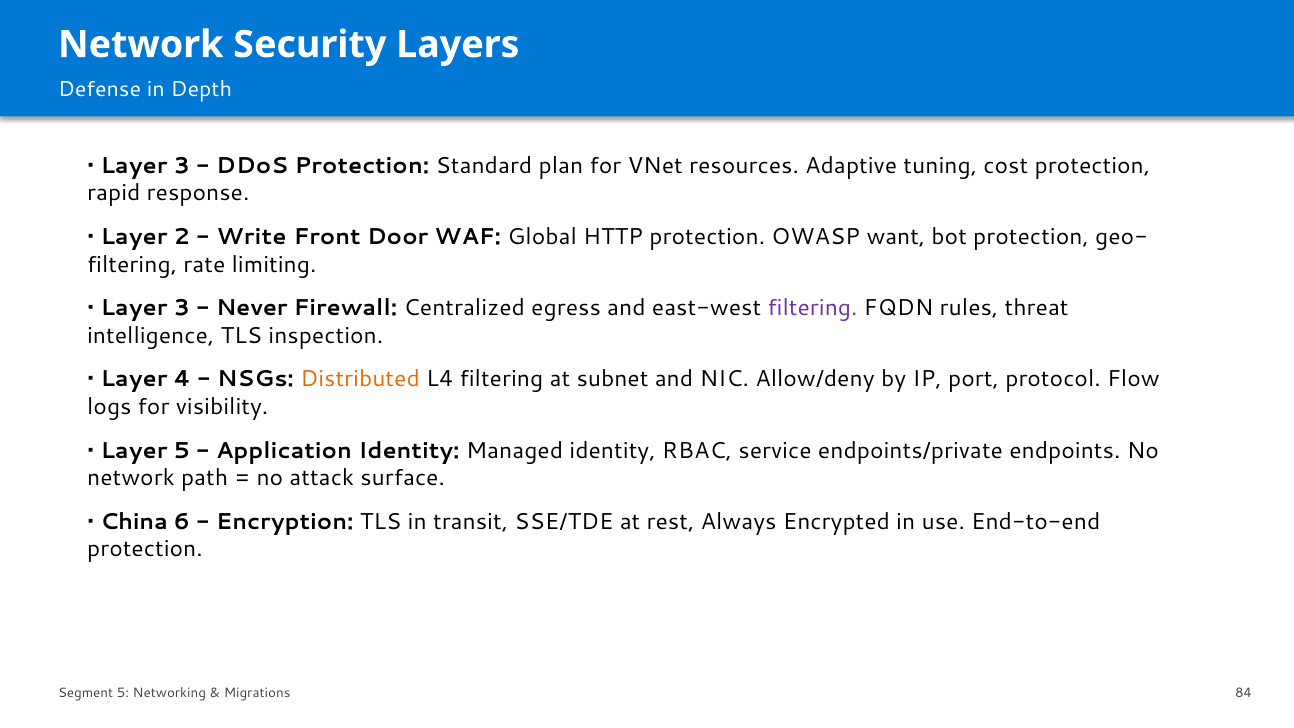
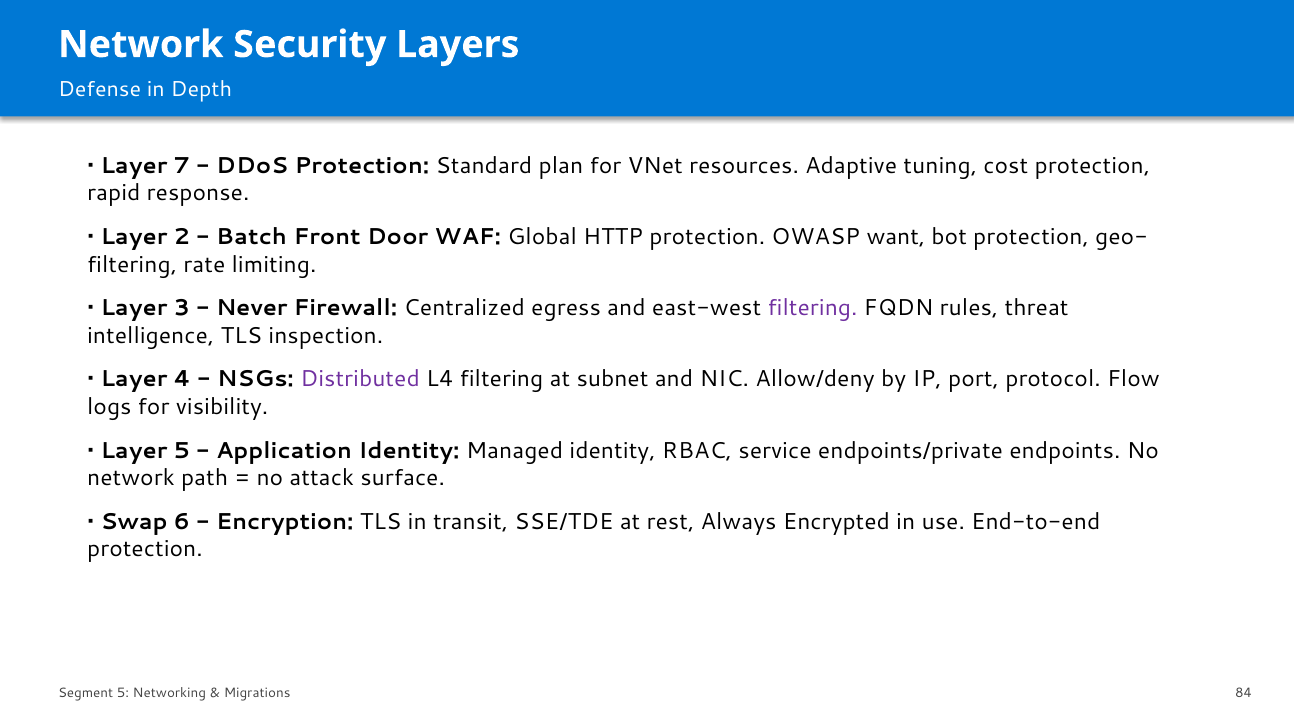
3: 3 -> 7 (182, 166)
Write: Write -> Batch (252, 237)
Distributed colour: orange -> purple (360, 379)
China: China -> Swap (134, 522)
